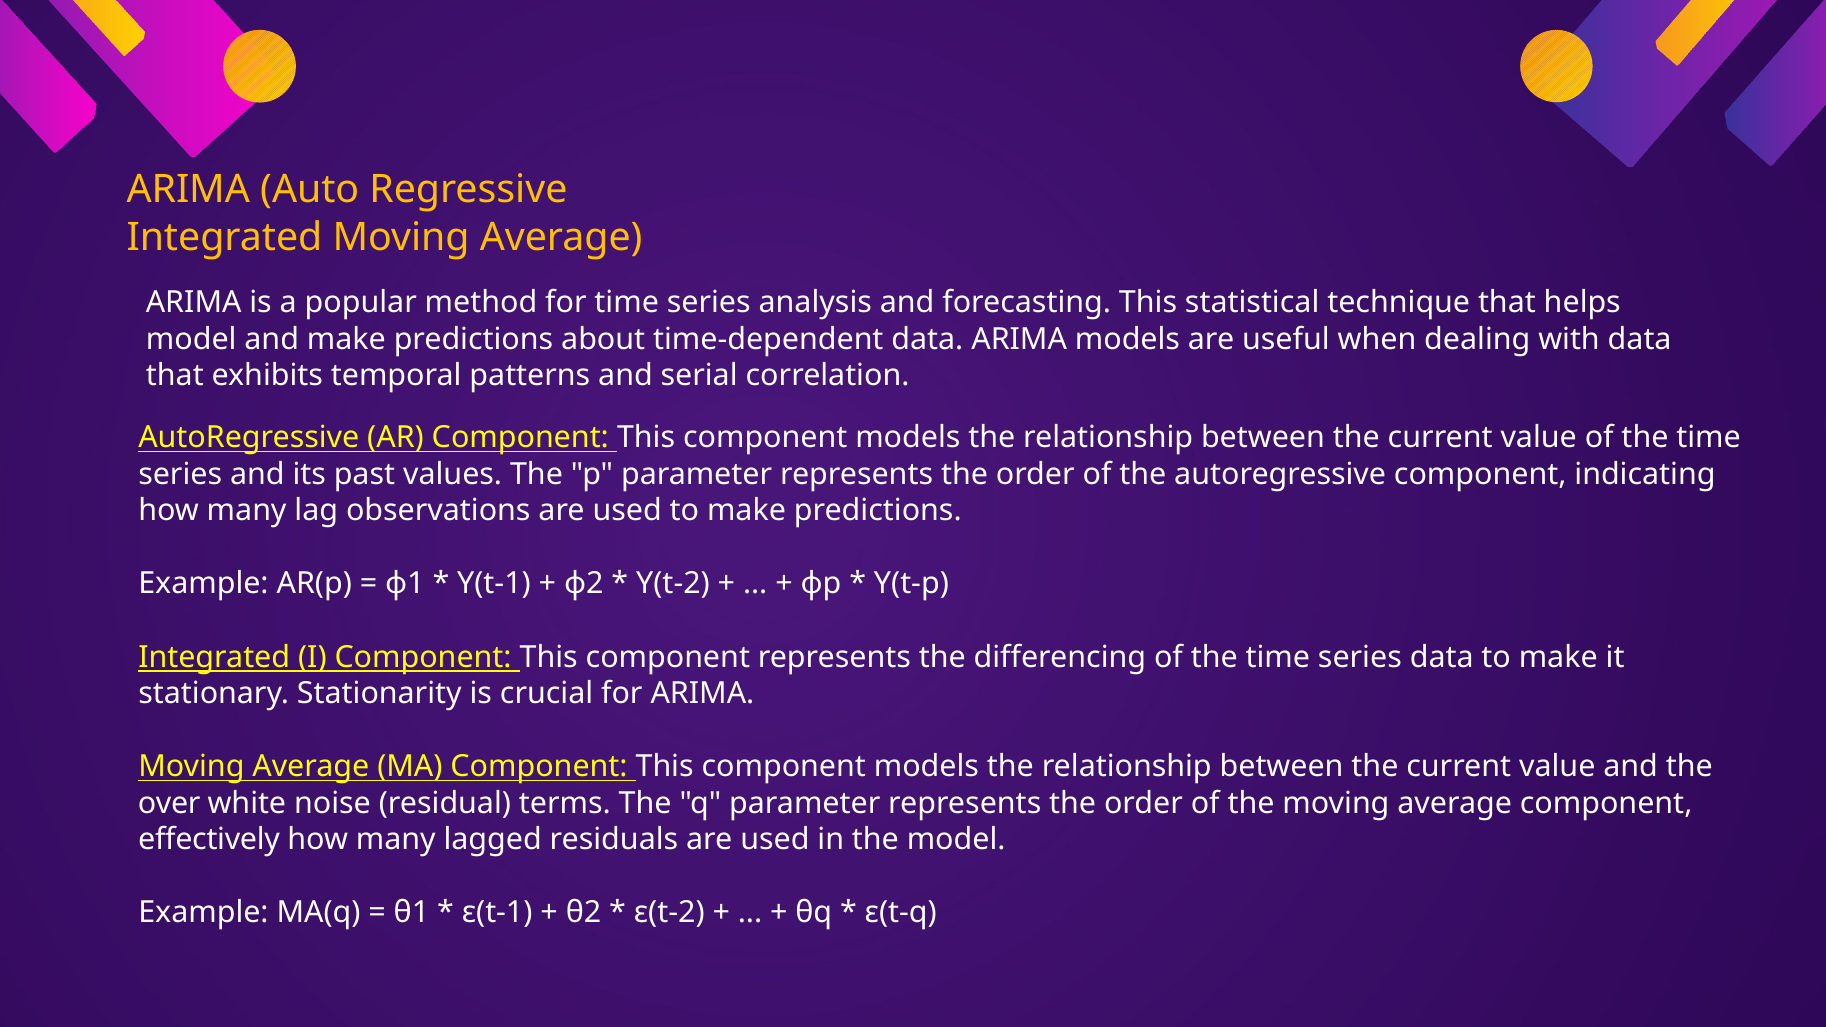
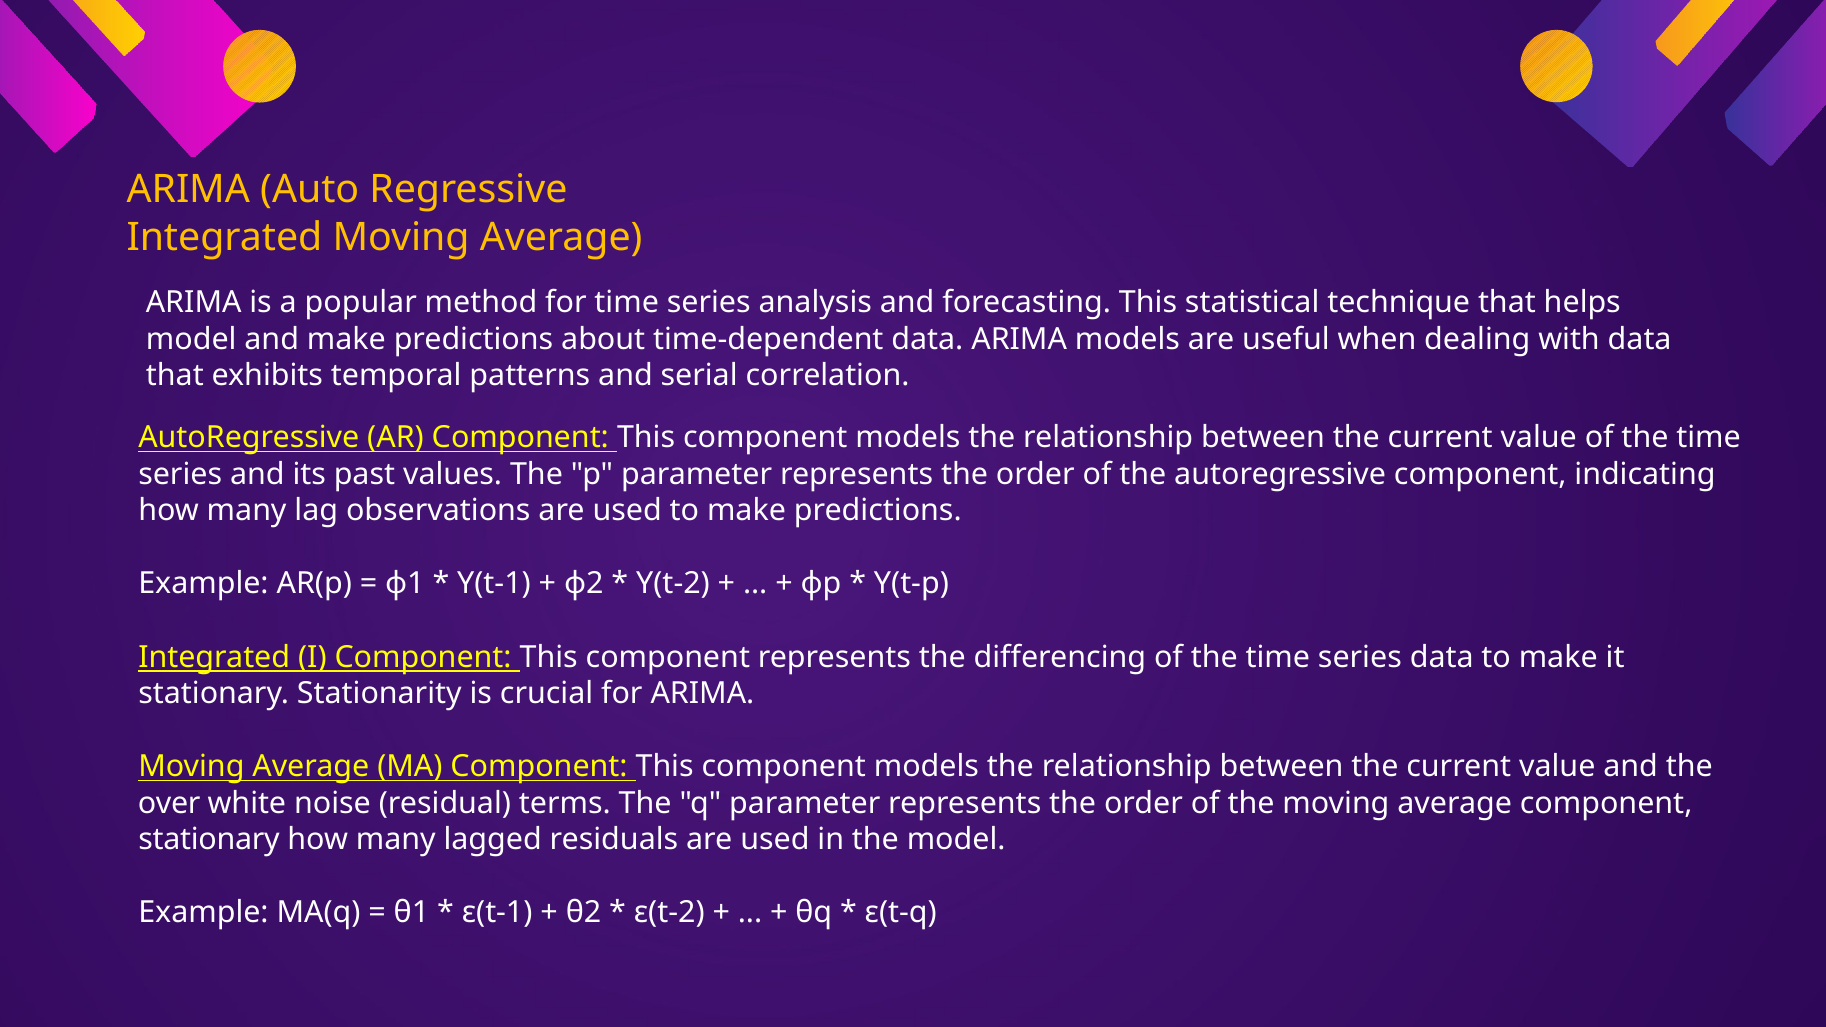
effectively: effectively -> stationary (209, 840)
